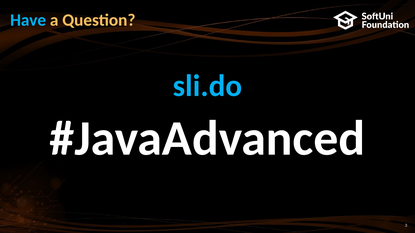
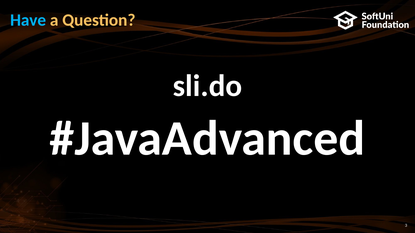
sli.do colour: light blue -> white (207, 86)
